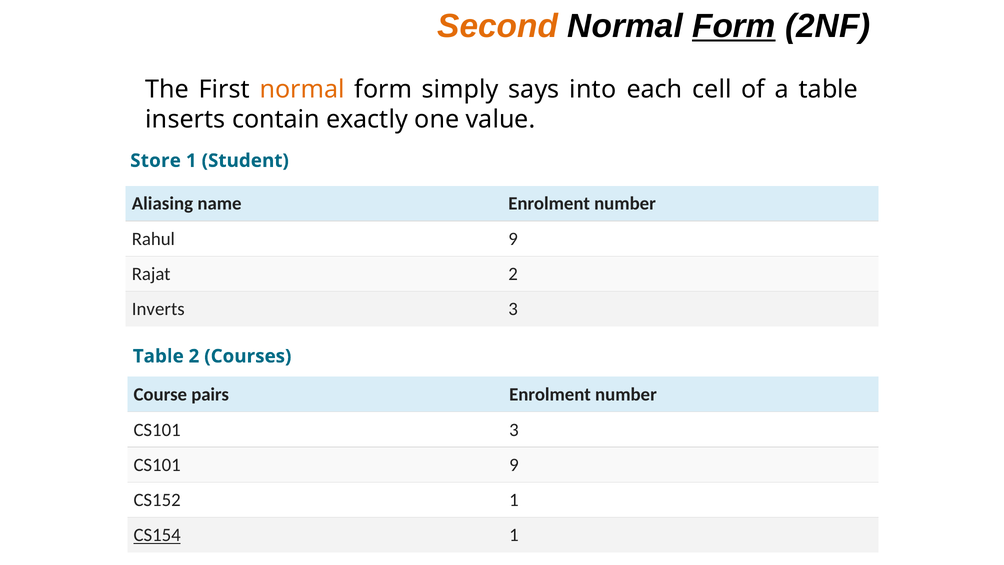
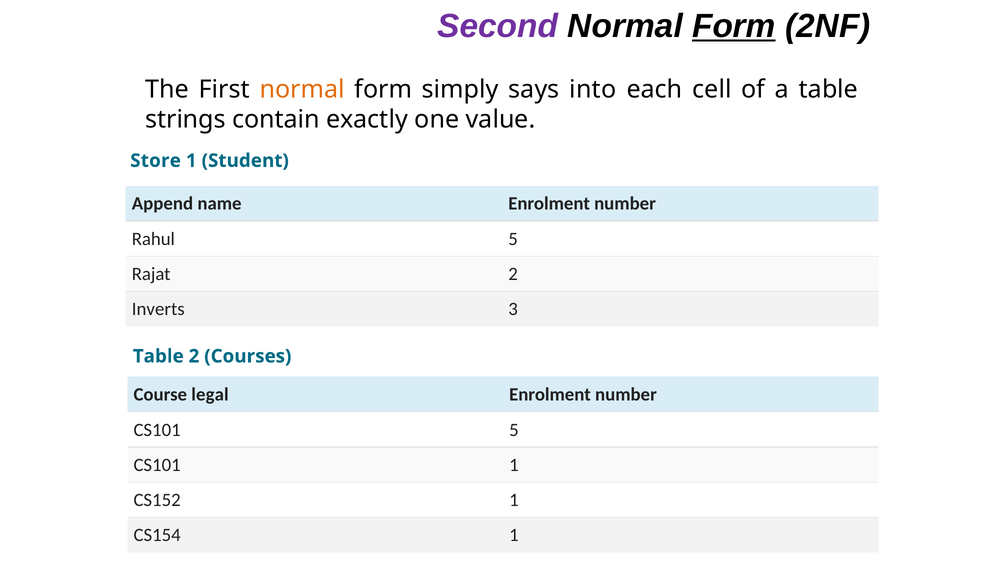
Second colour: orange -> purple (498, 26)
inserts: inserts -> strings (186, 120)
Aliasing: Aliasing -> Append (162, 204)
Rahul 9: 9 -> 5 (513, 239)
pairs: pairs -> legal (210, 395)
CS101 3: 3 -> 5 (514, 430)
CS101 9: 9 -> 1 (514, 465)
CS154 underline: present -> none (157, 535)
